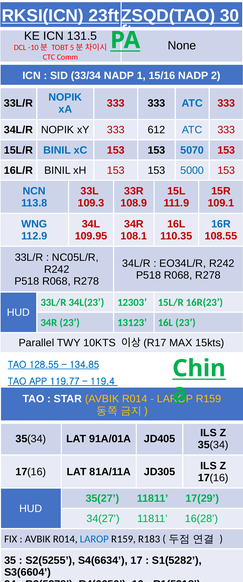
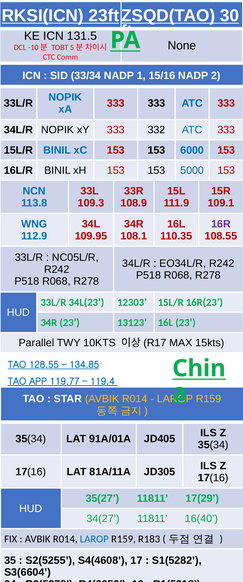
612: 612 -> 332 (156, 130)
5070: 5070 -> 6000 (192, 150)
16R colour: blue -> purple (221, 224)
16(28: 16(28 -> 16(40 (201, 518)
S4(6634: S4(6634 -> S4(4608 (103, 560)
